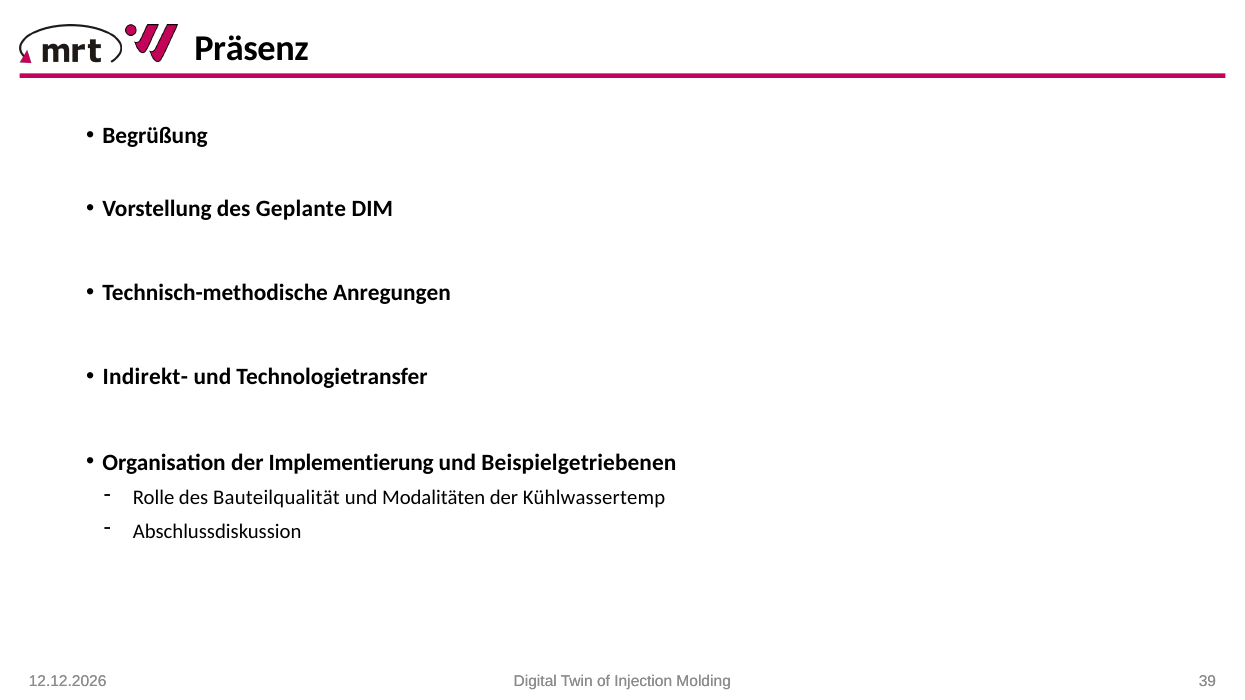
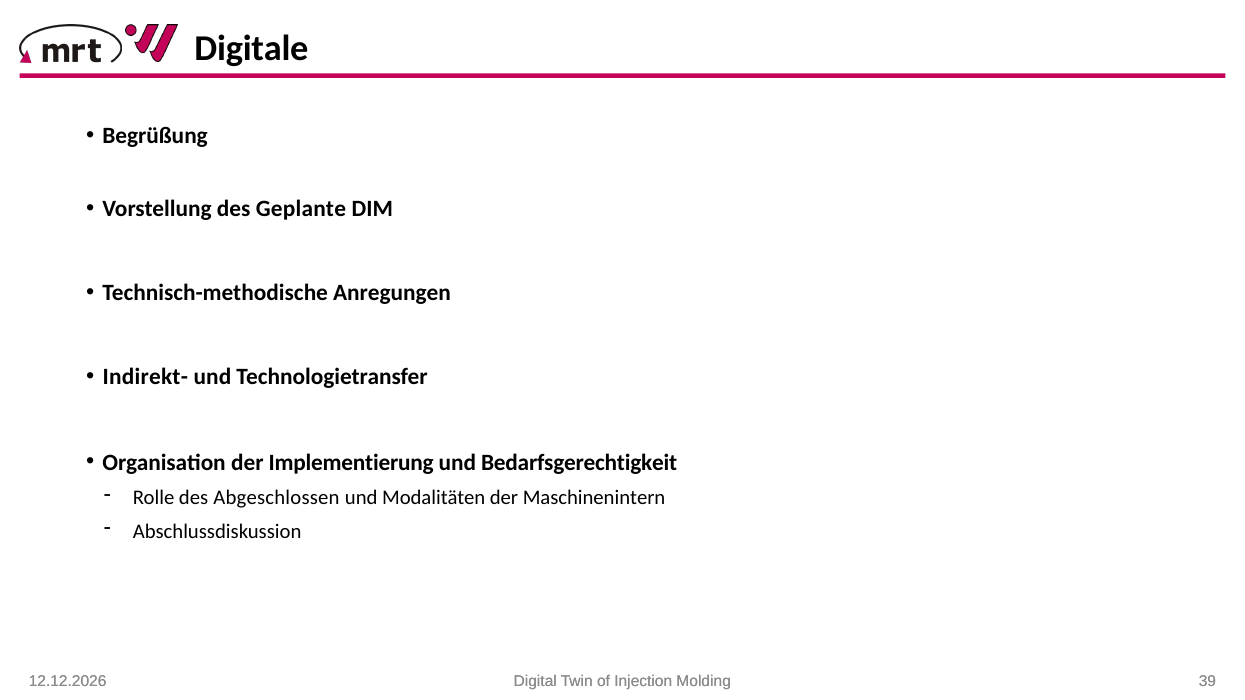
Präsenz: Präsenz -> Digitale (251, 48)
Beispielgetriebenen: Beispielgetriebenen -> Bedarfsgerechtigkeit (579, 463)
Bauteilqualität: Bauteilqualität -> Abgeschlossen (277, 498)
Kühlwassertemp: Kühlwassertemp -> Maschinenintern (594, 498)
